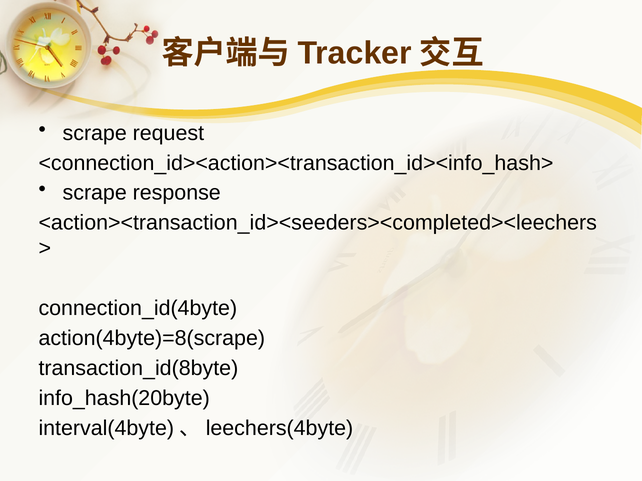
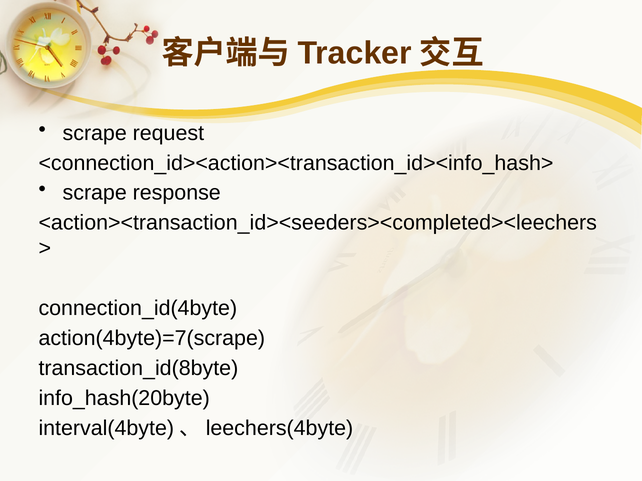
action(4byte)=8(scrape: action(4byte)=8(scrape -> action(4byte)=7(scrape (152, 339)
